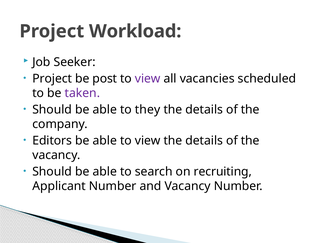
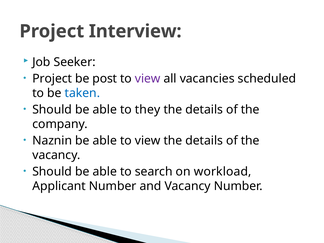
Workload: Workload -> Interview (135, 31)
taken colour: purple -> blue (82, 93)
Editors: Editors -> Naznin (52, 141)
recruiting: recruiting -> workload (223, 172)
